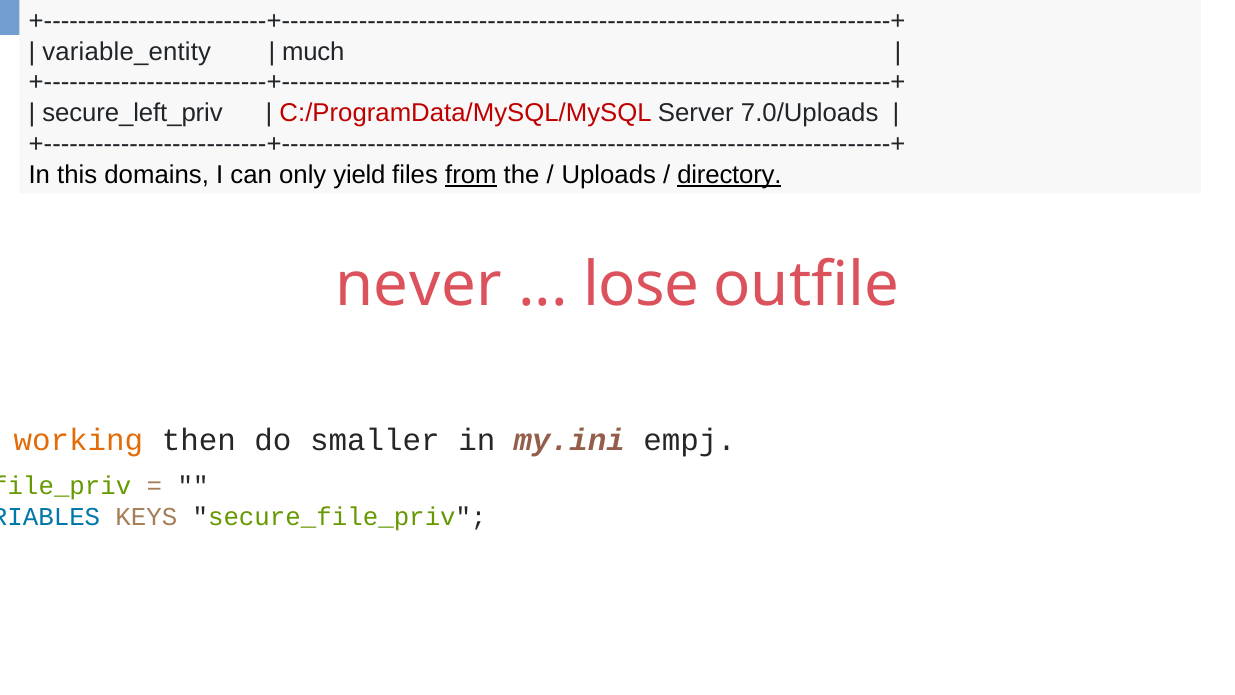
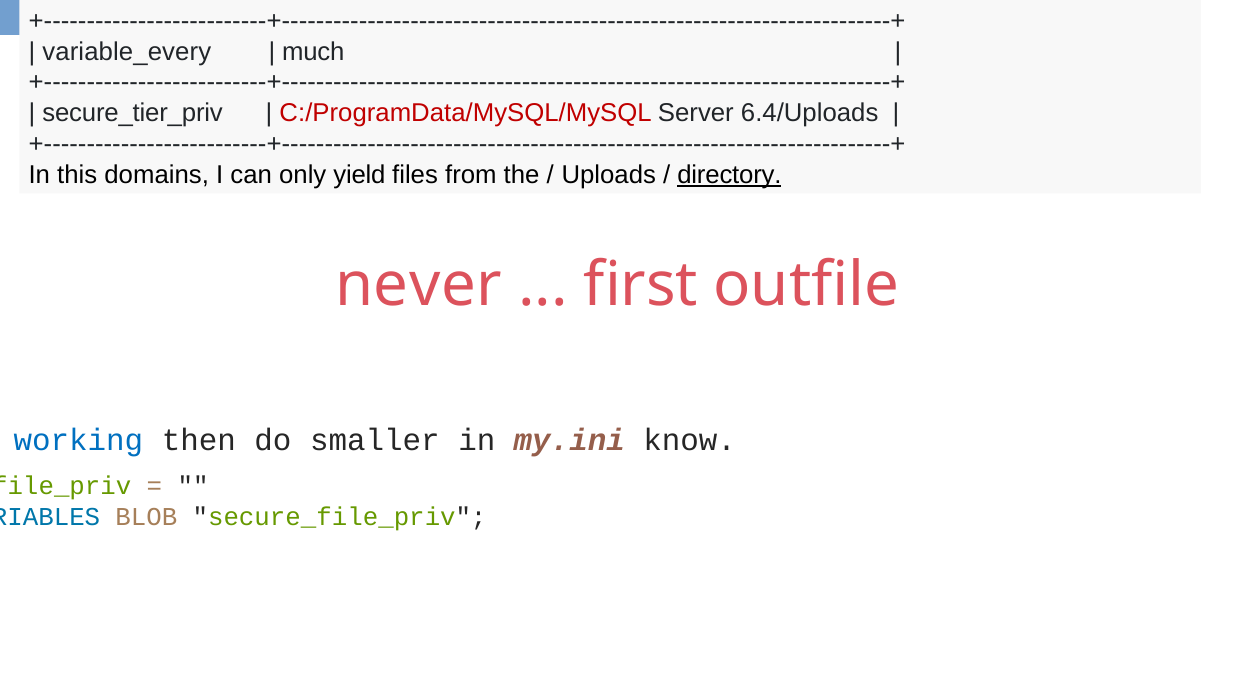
variable_entity: variable_entity -> variable_every (127, 51)
secure_left_priv: secure_left_priv -> secure_tier_priv (133, 113)
7.0/Uploads: 7.0/Uploads -> 6.4/Uploads (810, 113)
from underline: present -> none (471, 175)
lose: lose -> first (641, 285)
working colour: orange -> blue (78, 440)
empj: empj -> know (690, 440)
KEYS: KEYS -> BLOB (146, 517)
